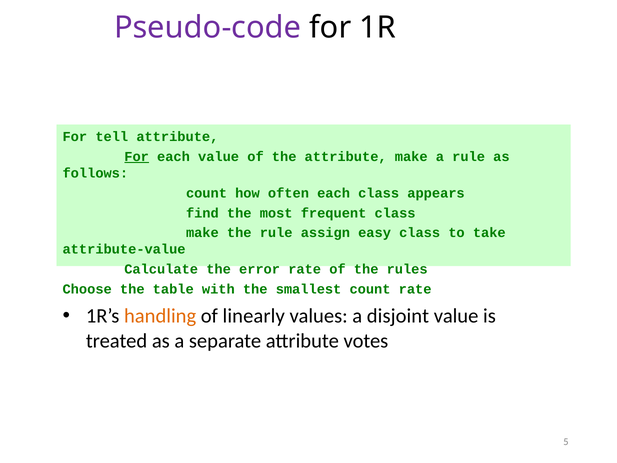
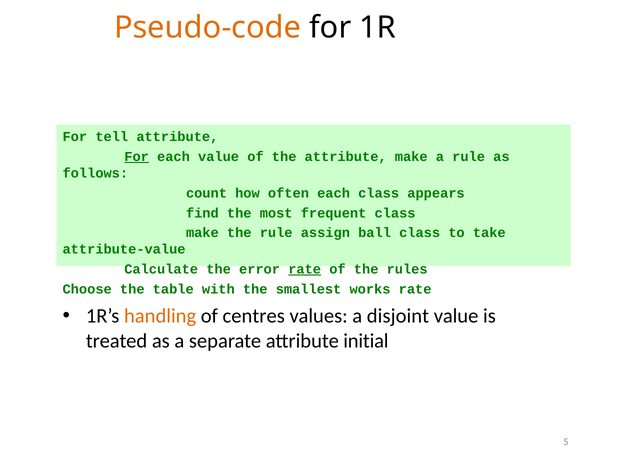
Pseudo-code colour: purple -> orange (208, 28)
easy: easy -> ball (375, 233)
rate underline: none -> present (305, 269)
smallest count: count -> works (370, 289)
linearly: linearly -> centres (254, 316)
votes: votes -> initial (366, 341)
